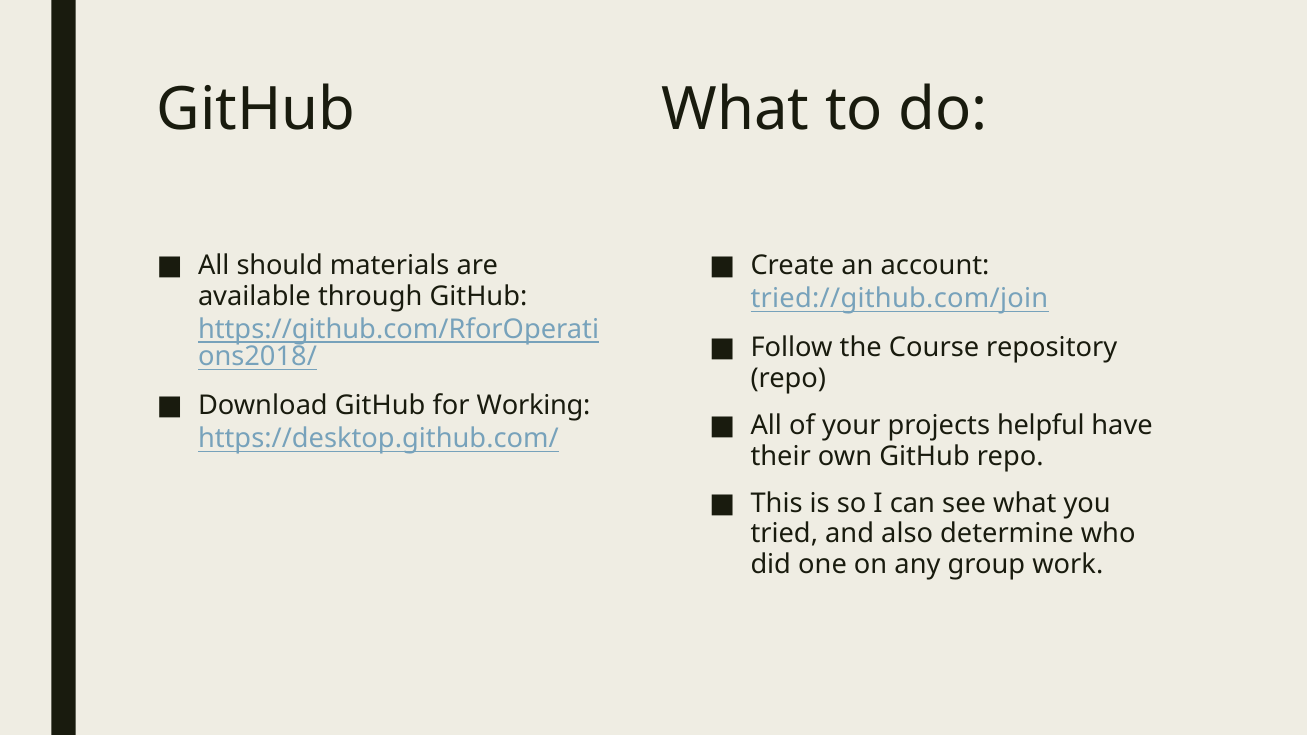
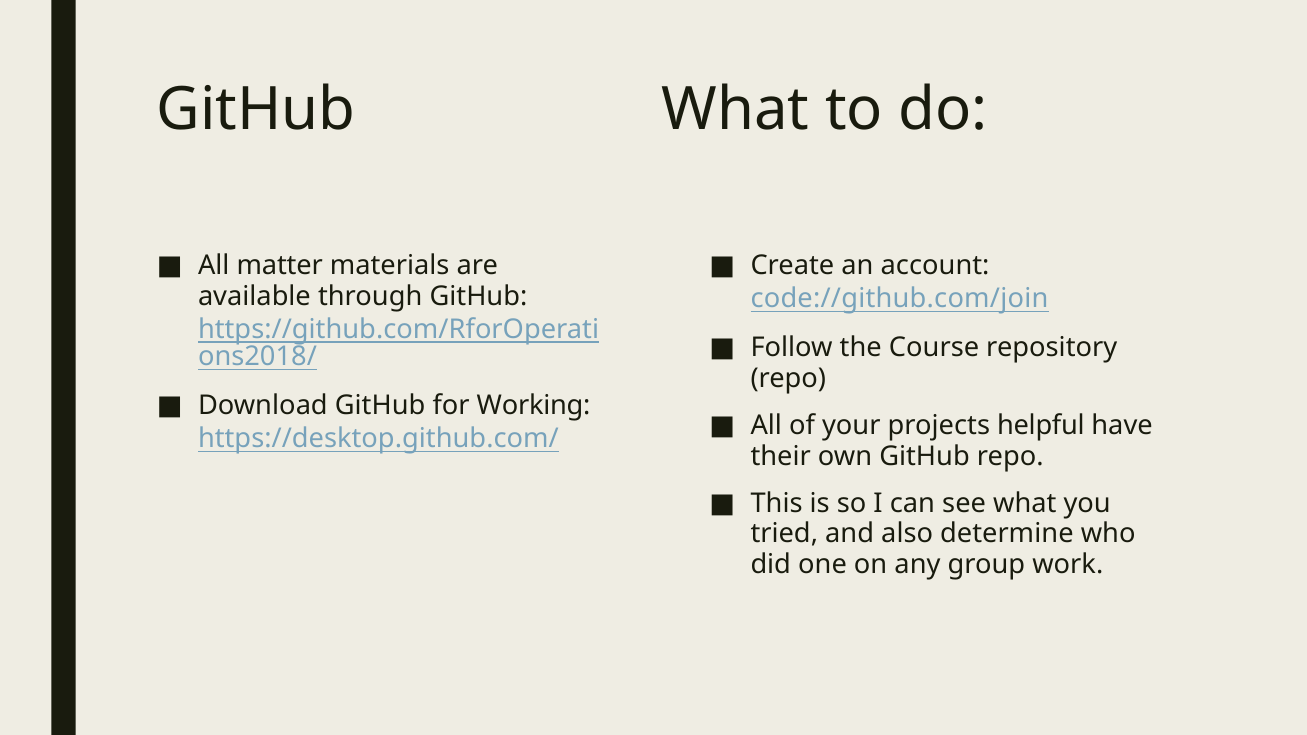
should: should -> matter (280, 266)
tried://github.com/join: tried://github.com/join -> code://github.com/join (899, 299)
